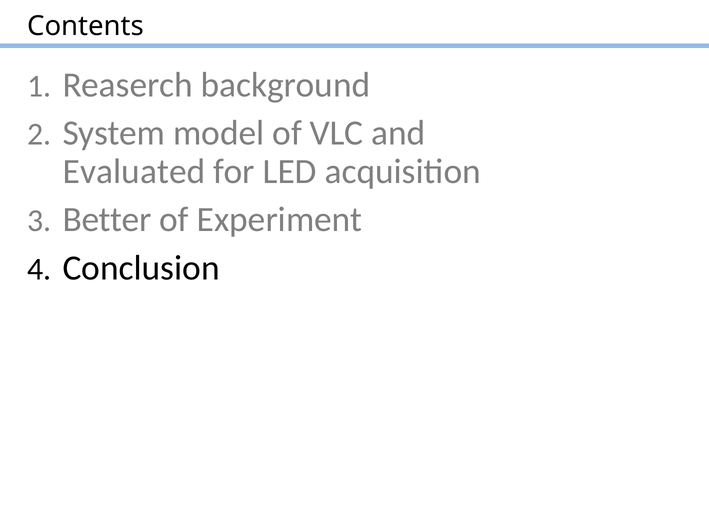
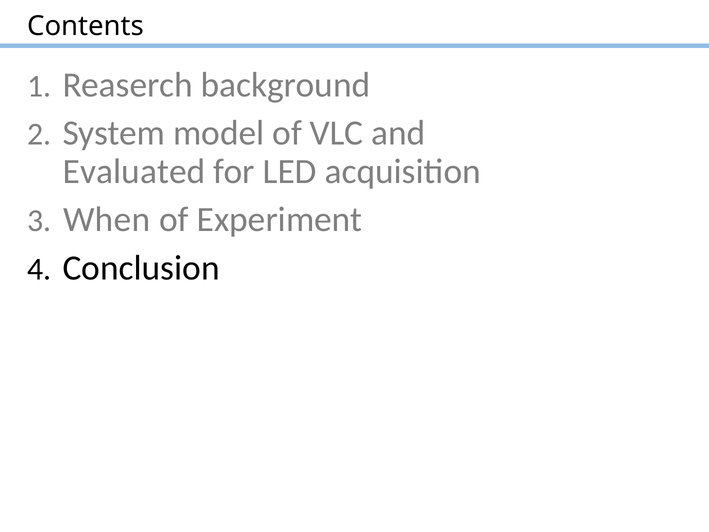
Better: Better -> When (107, 220)
